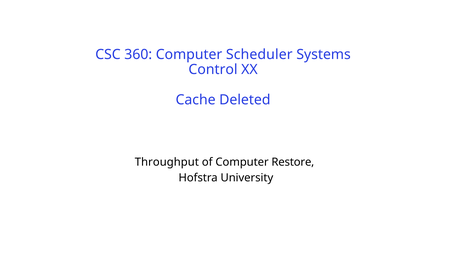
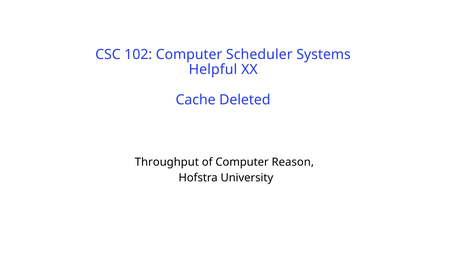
360: 360 -> 102 (138, 54)
Control: Control -> Helpful (213, 69)
Restore: Restore -> Reason (293, 162)
